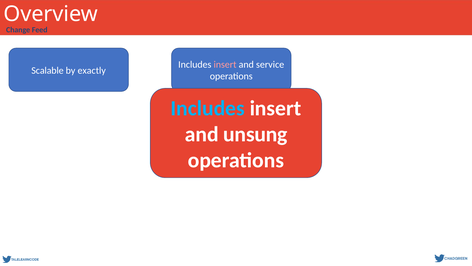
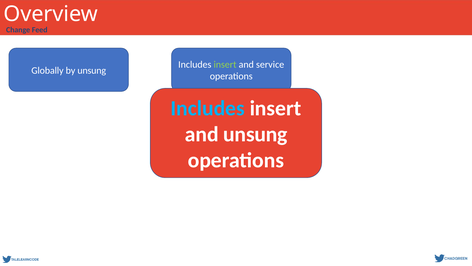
insert colour: pink -> light green (225, 64)
Scalable: Scalable -> Globally (47, 70)
by exactly: exactly -> unsung (92, 70)
